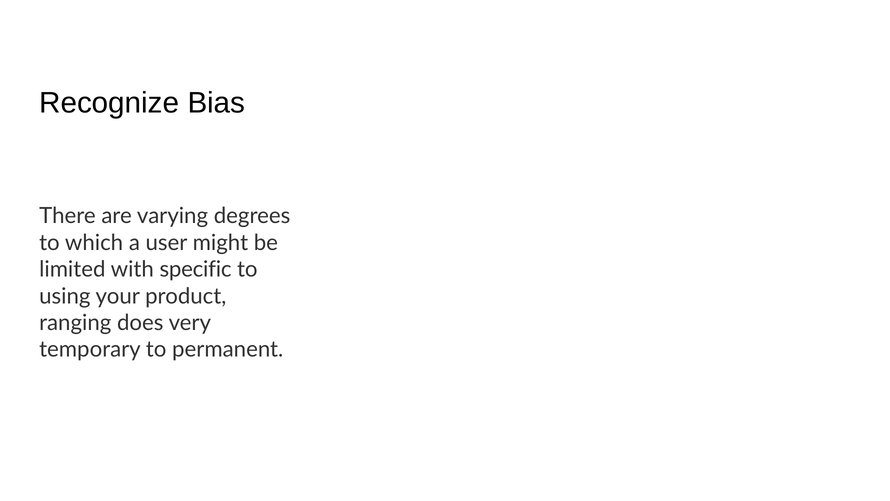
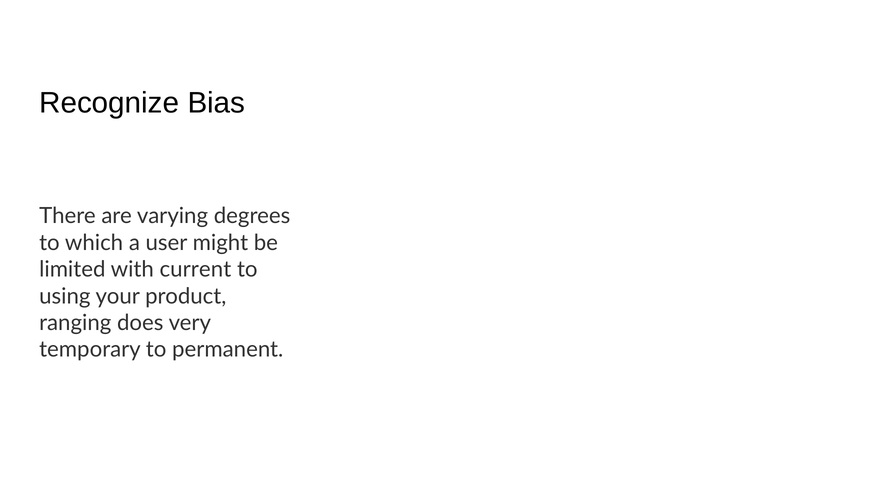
specific: specific -> current (195, 269)
